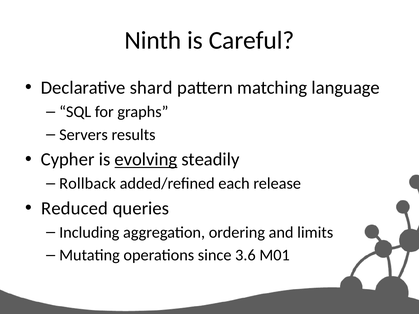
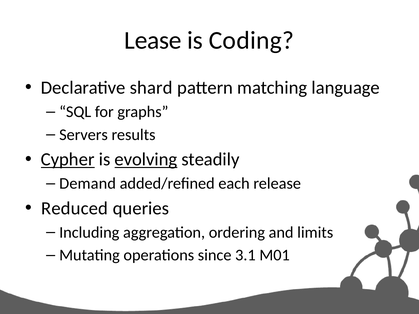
Ninth: Ninth -> Lease (153, 41)
Careful: Careful -> Coding (251, 41)
Cypher underline: none -> present (68, 160)
Rollback: Rollback -> Demand (88, 184)
3.6: 3.6 -> 3.1 (245, 255)
